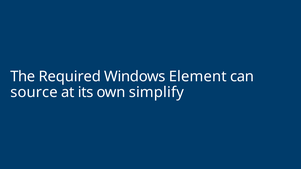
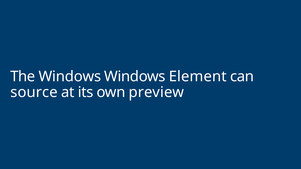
The Required: Required -> Windows (70, 77)
simplify: simplify -> preview (156, 93)
